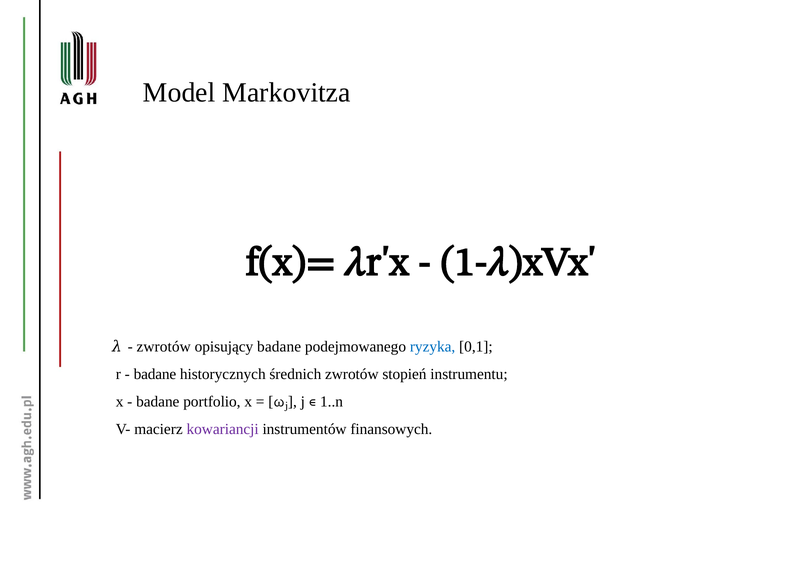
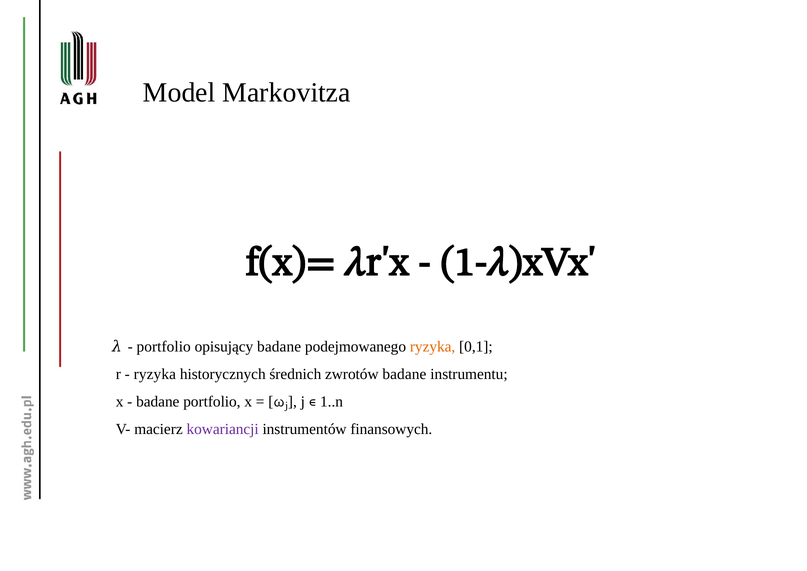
zwrotów: zwrotów -> portfolio (164, 347)
ryzyka colour: blue -> orange (433, 347)
badane: badane -> ryzyka (155, 374)
zwrotów stopień: stopień -> badane (404, 374)
